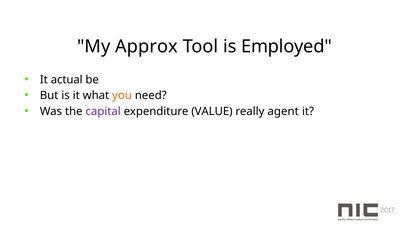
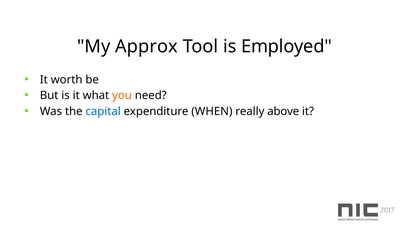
actual: actual -> worth (67, 80)
capital colour: purple -> blue (103, 111)
VALUE: VALUE -> WHEN (212, 111)
agent: agent -> above (283, 111)
